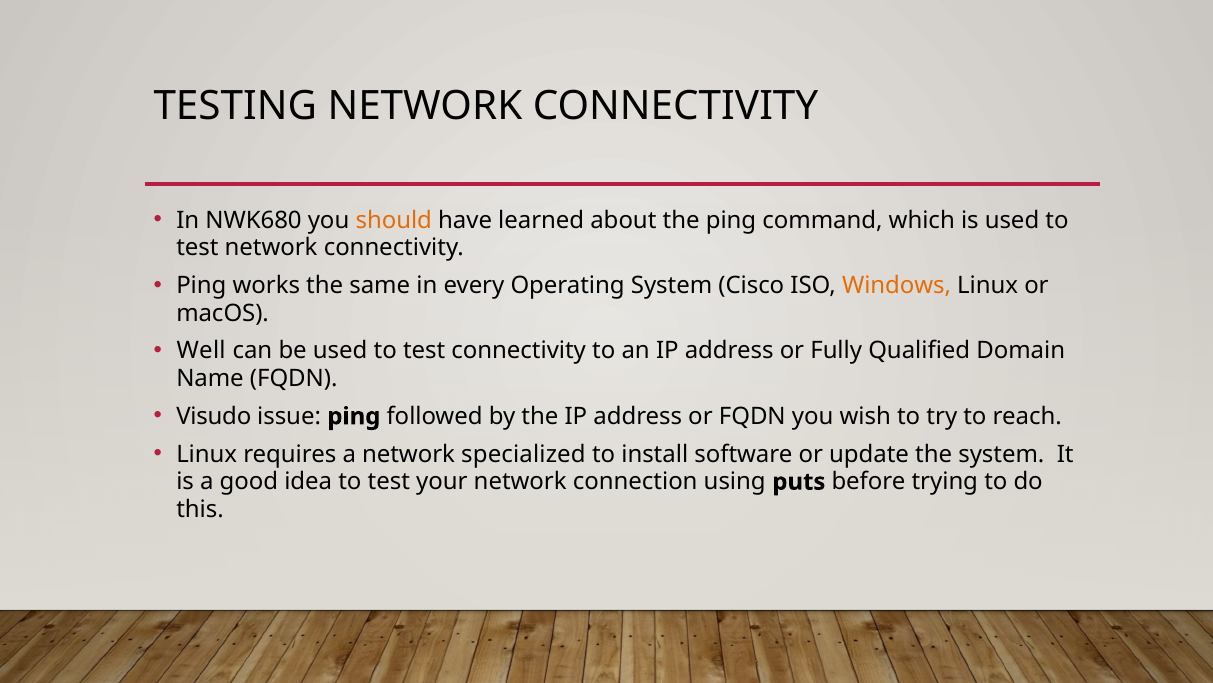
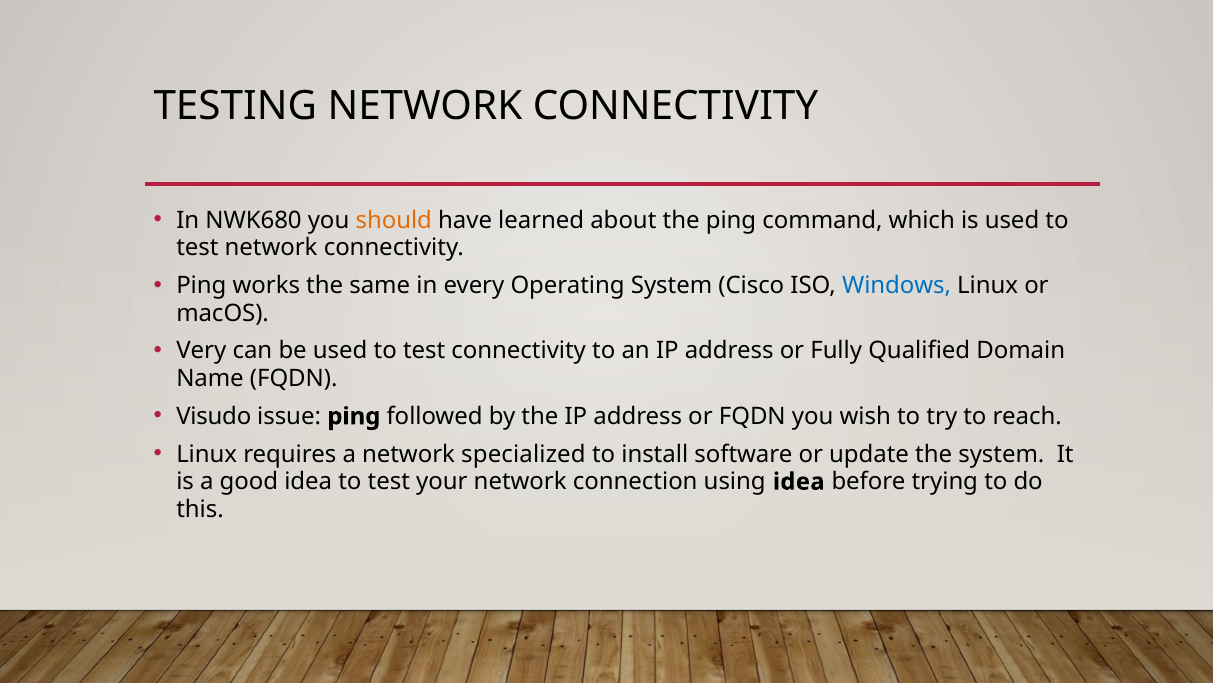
Windows colour: orange -> blue (897, 285)
Well: Well -> Very (201, 351)
using puts: puts -> idea (799, 481)
